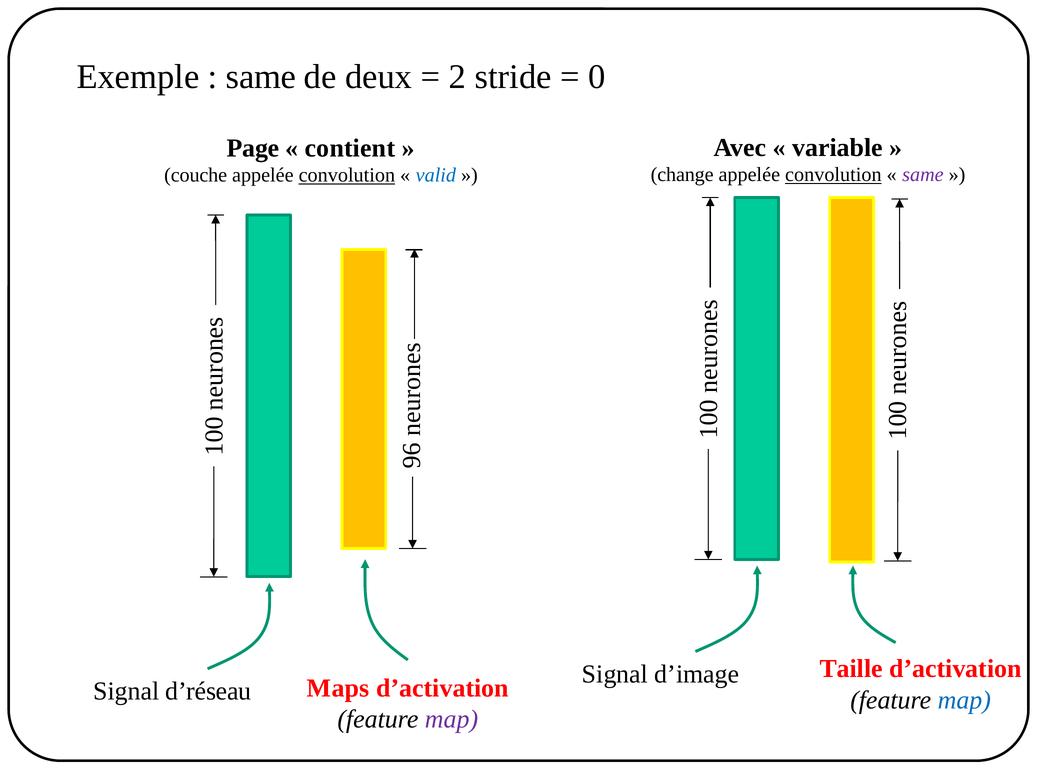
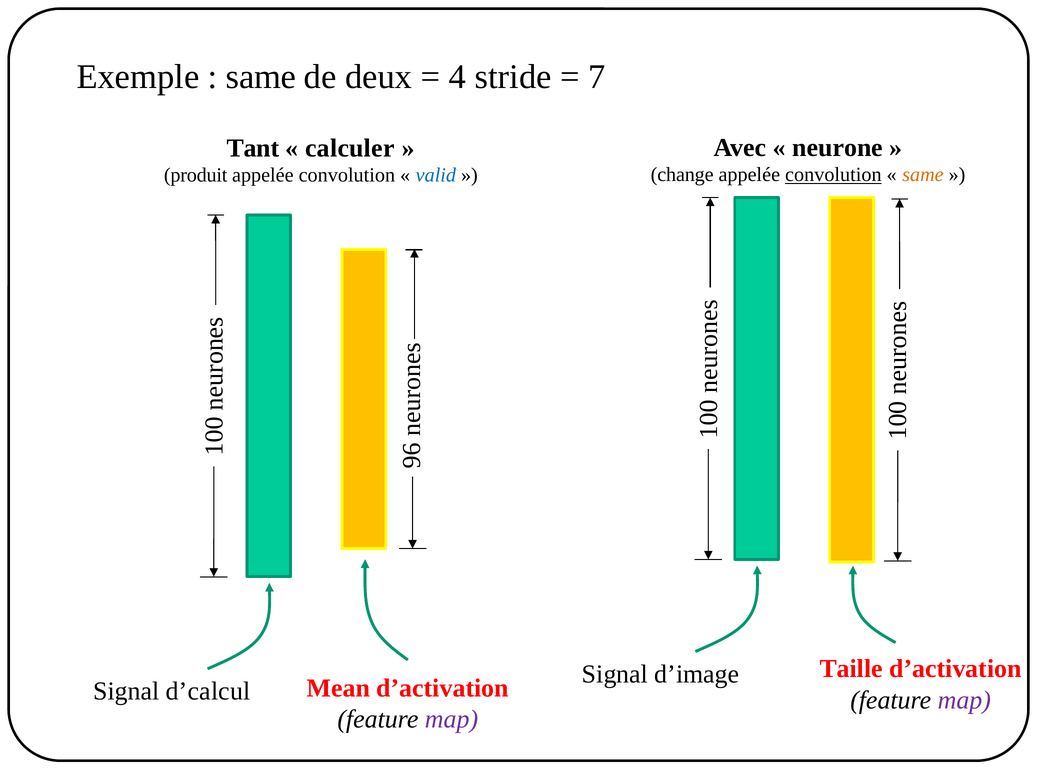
2: 2 -> 4 (458, 77)
0: 0 -> 7 (597, 77)
variable: variable -> neurone (838, 147)
Page: Page -> Tant (253, 148)
contient: contient -> calculer (350, 148)
same colour: purple -> orange (923, 175)
couche: couche -> produit (196, 175)
convolution underline: present -> none (347, 175)
Maps: Maps -> Mean (338, 688)
d’réseau: d’réseau -> d’calcul (208, 691)
map colour: blue -> purple (964, 700)
